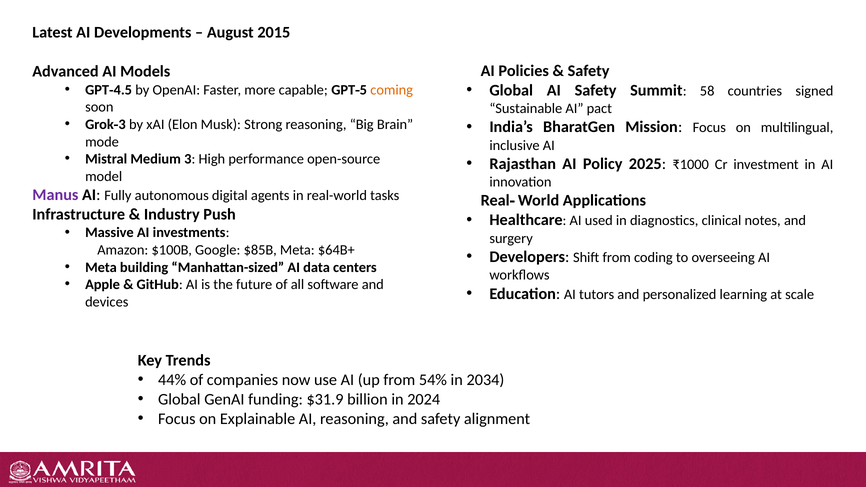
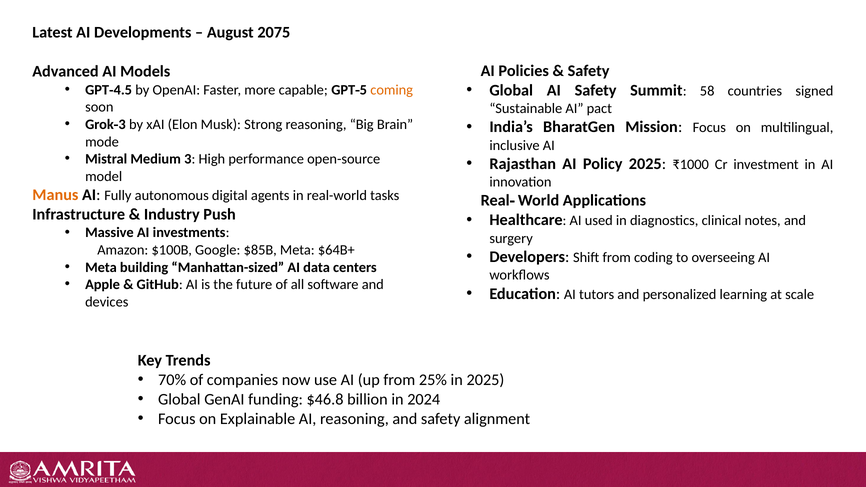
2015: 2015 -> 2075 (274, 33)
Manus colour: purple -> orange (55, 195)
44%: 44% -> 70% (172, 380)
54%: 54% -> 25% (433, 380)
in 2034: 2034 -> 2025 (485, 380)
$31.9: $31.9 -> $46.8 (325, 399)
